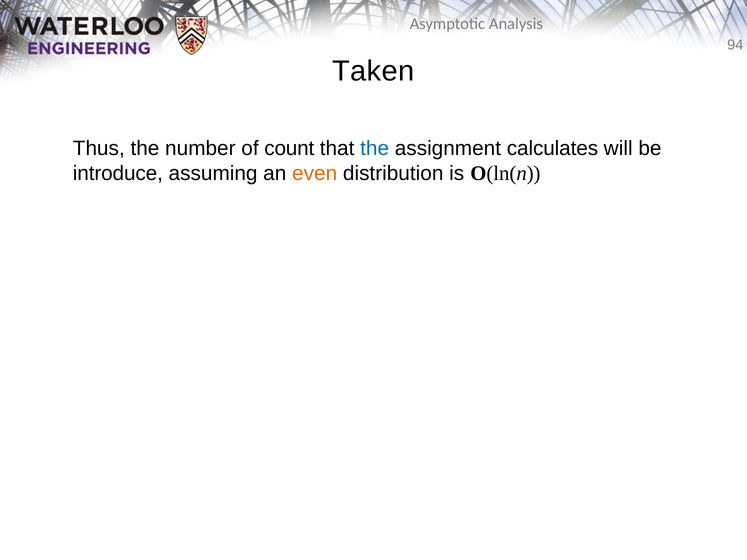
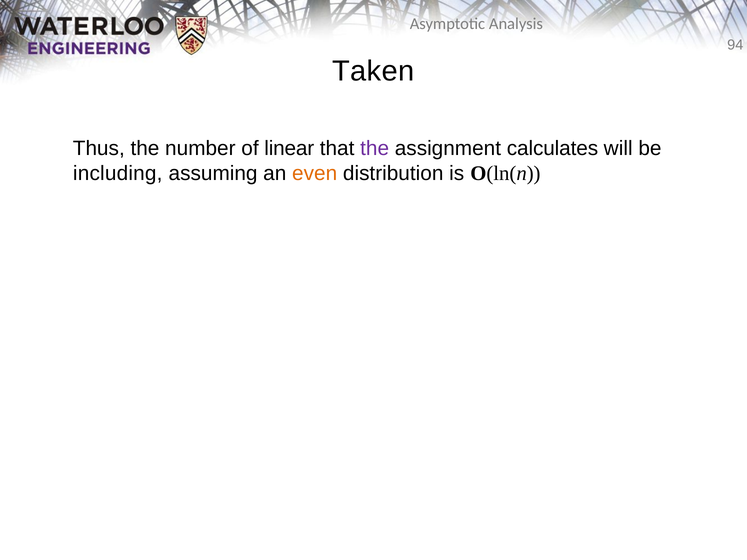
count: count -> linear (289, 148)
the colour: blue -> purple (375, 148)
introduce: introduce -> including (118, 173)
